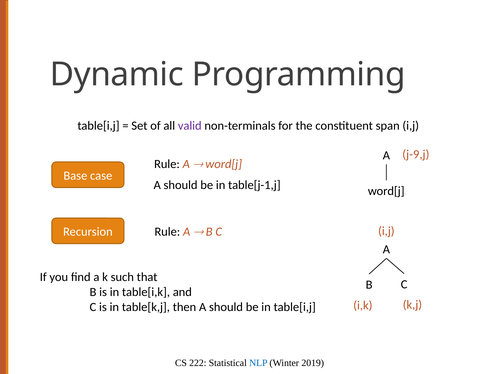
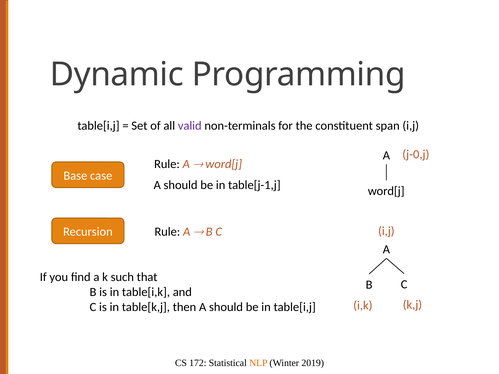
j-9,j: j-9,j -> j-0,j (416, 155)
222: 222 -> 172 (198, 363)
NLP colour: blue -> orange (258, 363)
